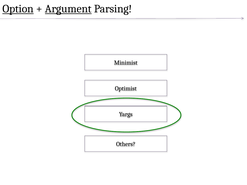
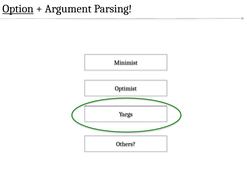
Argument underline: present -> none (68, 9)
